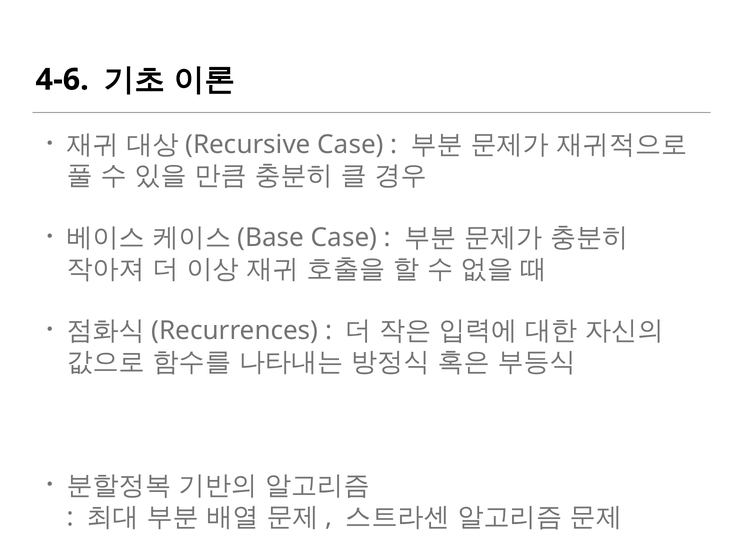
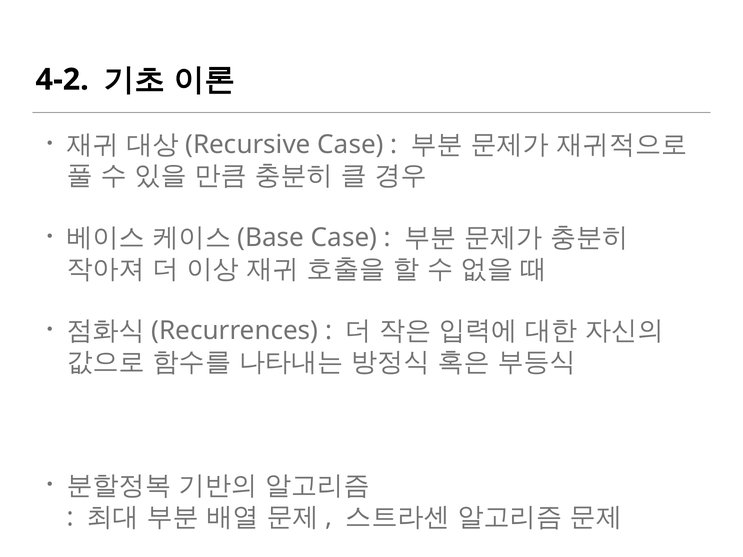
4-6: 4-6 -> 4-2 (62, 80)
